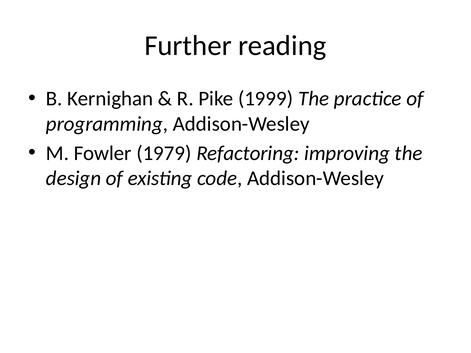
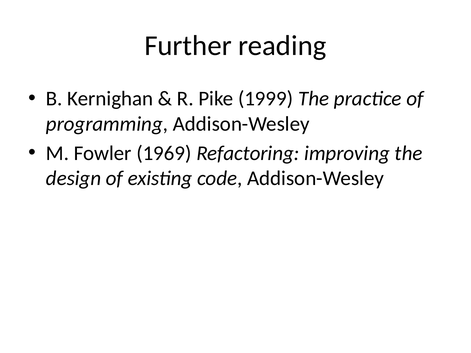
1979: 1979 -> 1969 (164, 153)
